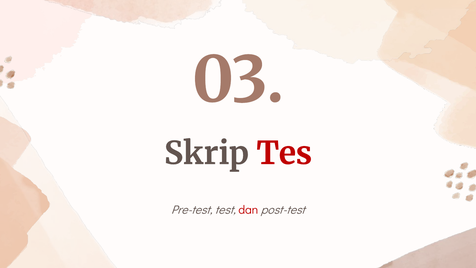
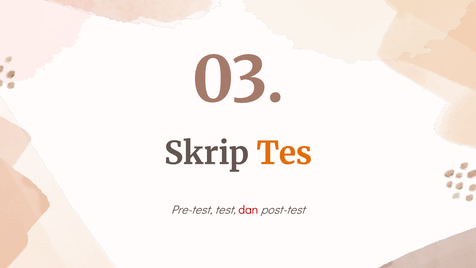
Tes colour: red -> orange (284, 153)
